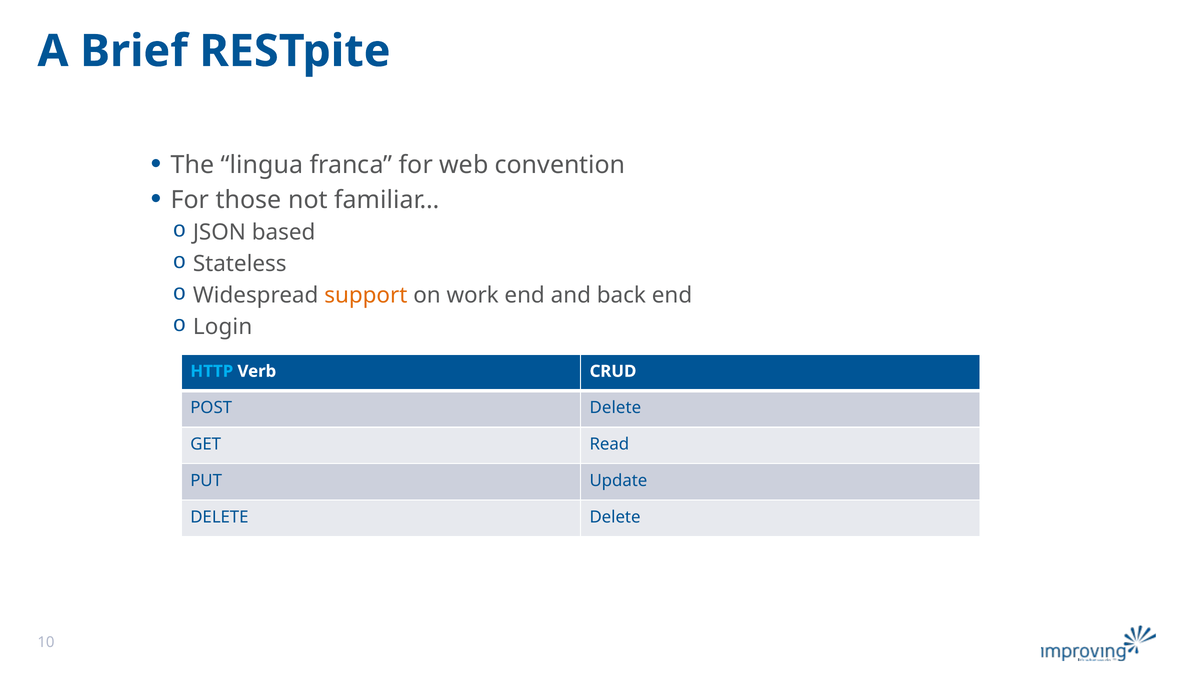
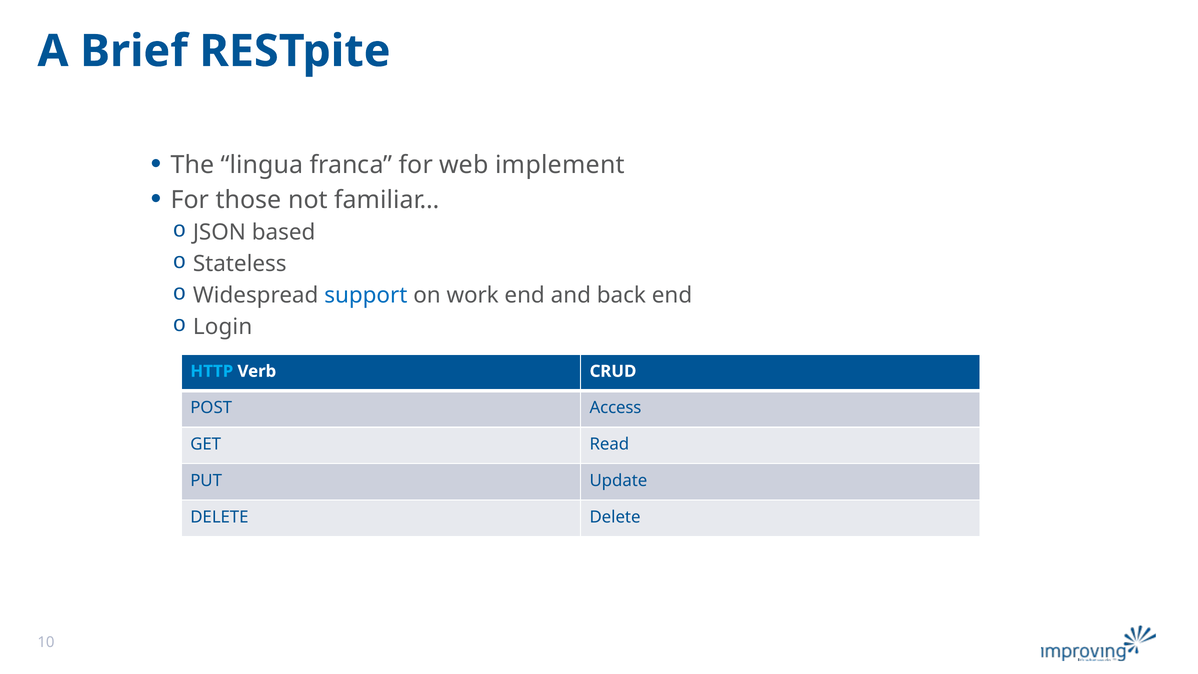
convention: convention -> implement (560, 165)
support colour: orange -> blue (366, 295)
POST Delete: Delete -> Access (615, 408)
